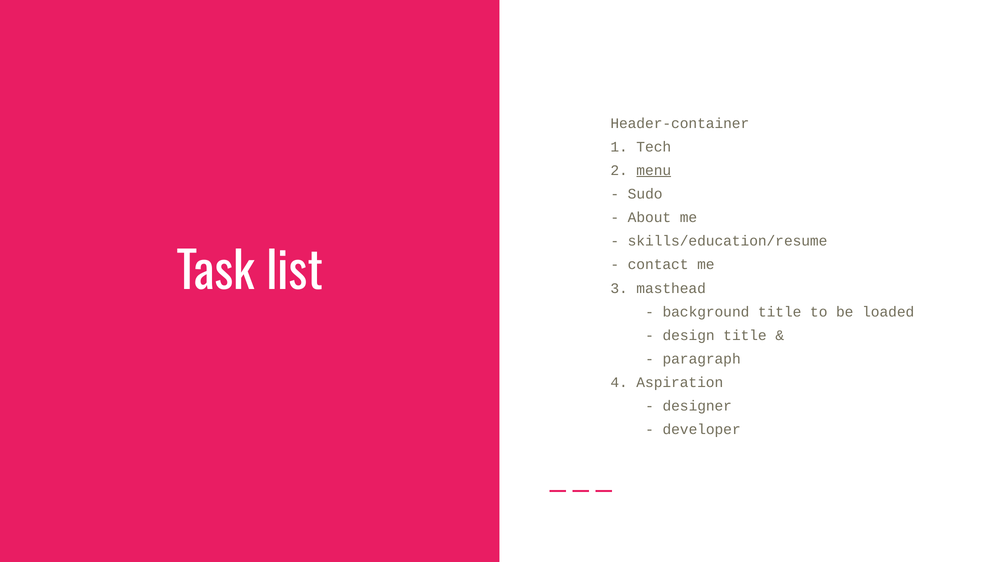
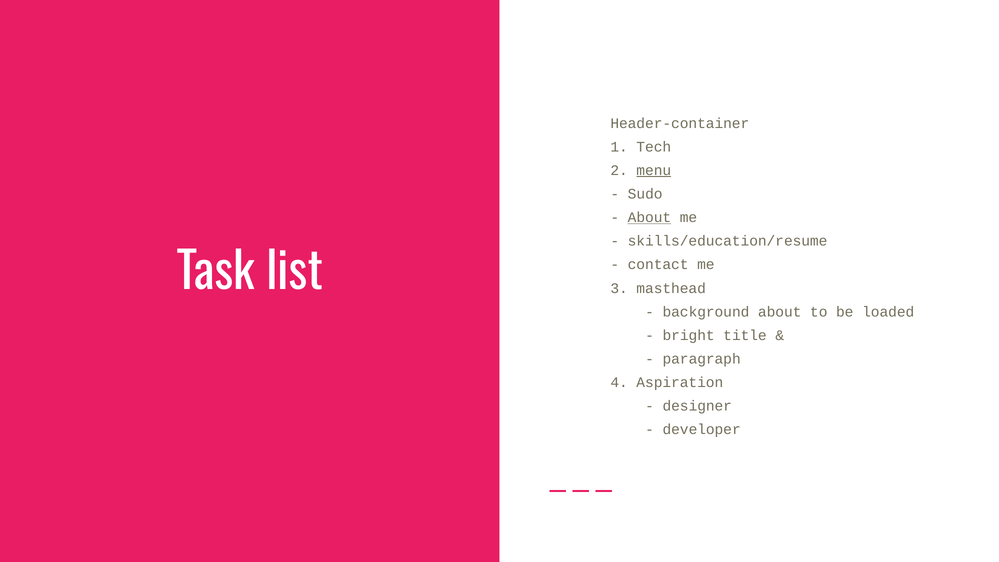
About underline: none -> present (649, 218)
background title: title -> about (780, 312)
design: design -> bright (689, 335)
